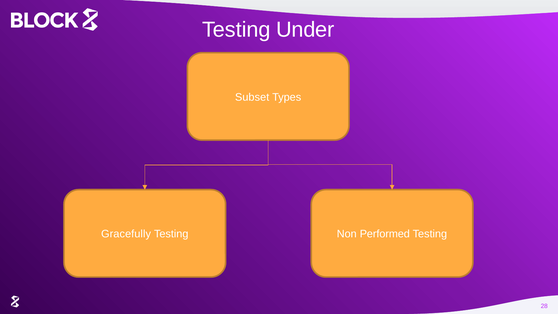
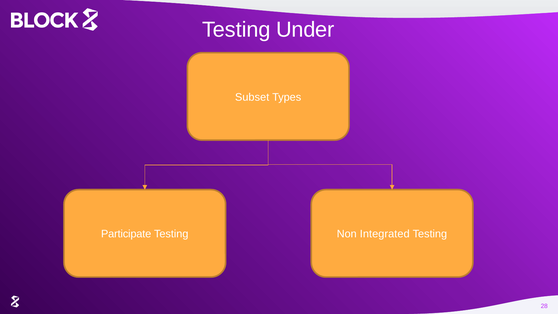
Gracefully: Gracefully -> Participate (126, 234)
Performed: Performed -> Integrated (385, 234)
